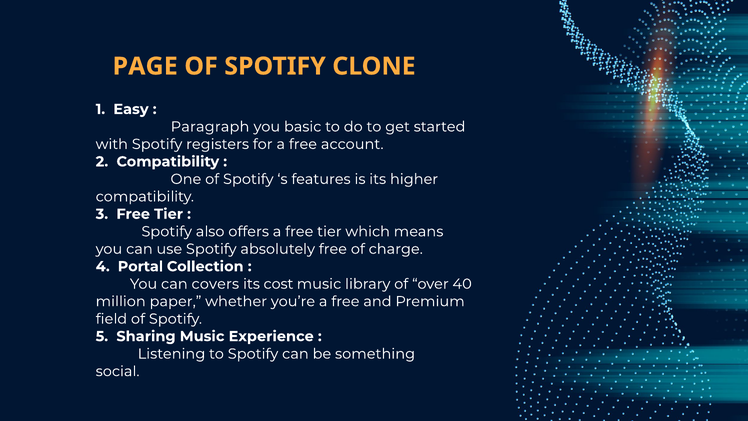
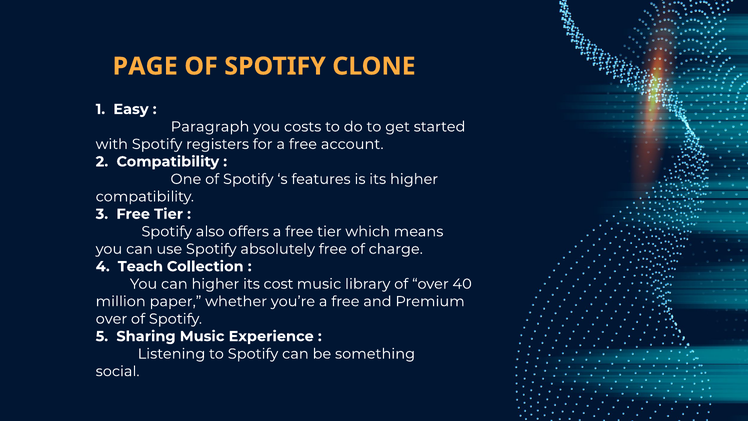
basic: basic -> costs (303, 127)
Portal: Portal -> Teach (140, 266)
can covers: covers -> higher (215, 284)
field: field -> over (111, 319)
